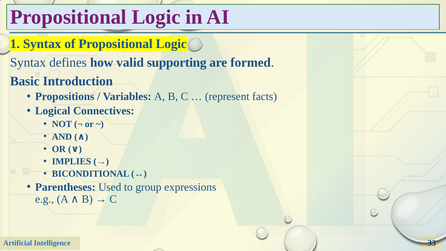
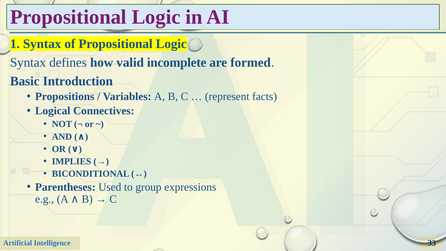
supporting: supporting -> incomplete (177, 62)
